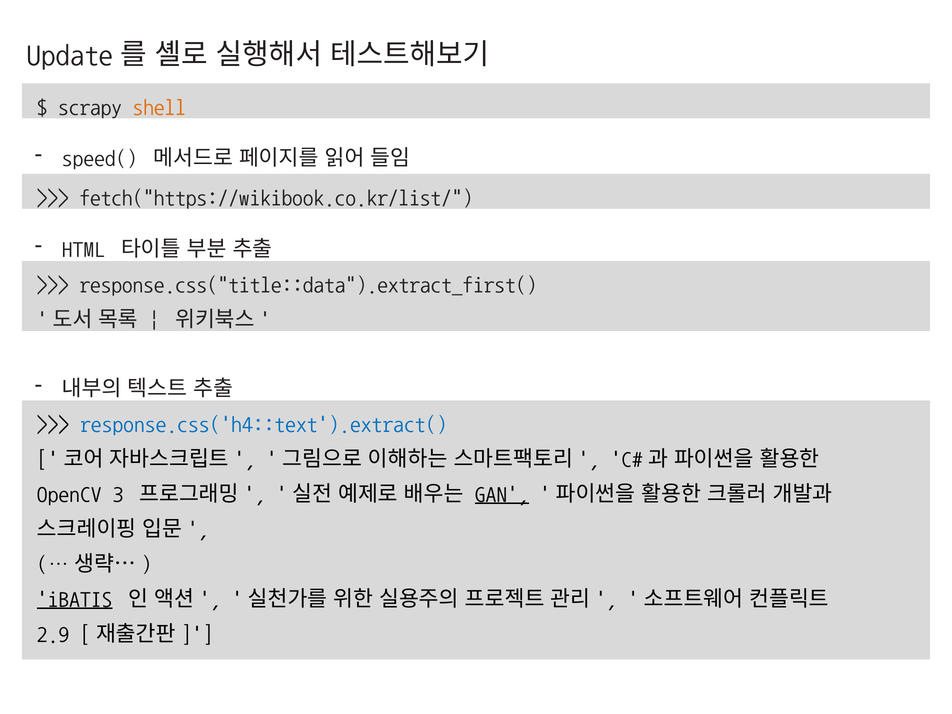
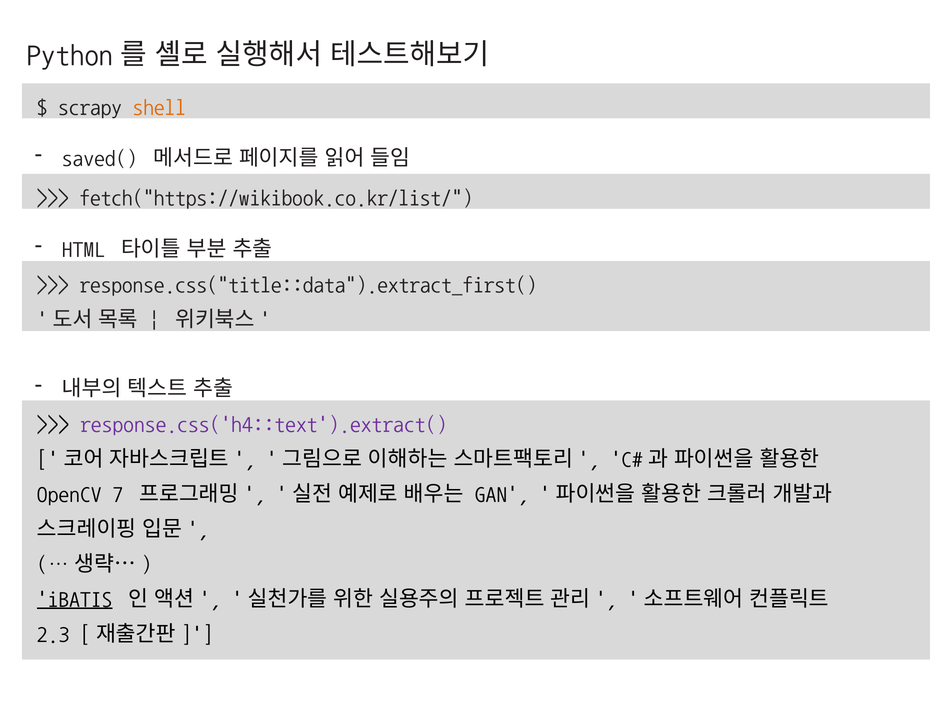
Update: Update -> Python (70, 55)
speed(: speed( -> saved( (100, 158)
response.css('h4::text').extract( colour: blue -> purple (264, 424)
3: 3 -> 7 (118, 494)
GAN underline: present -> none (502, 494)
2.9: 2.9 -> 2.3 (53, 634)
